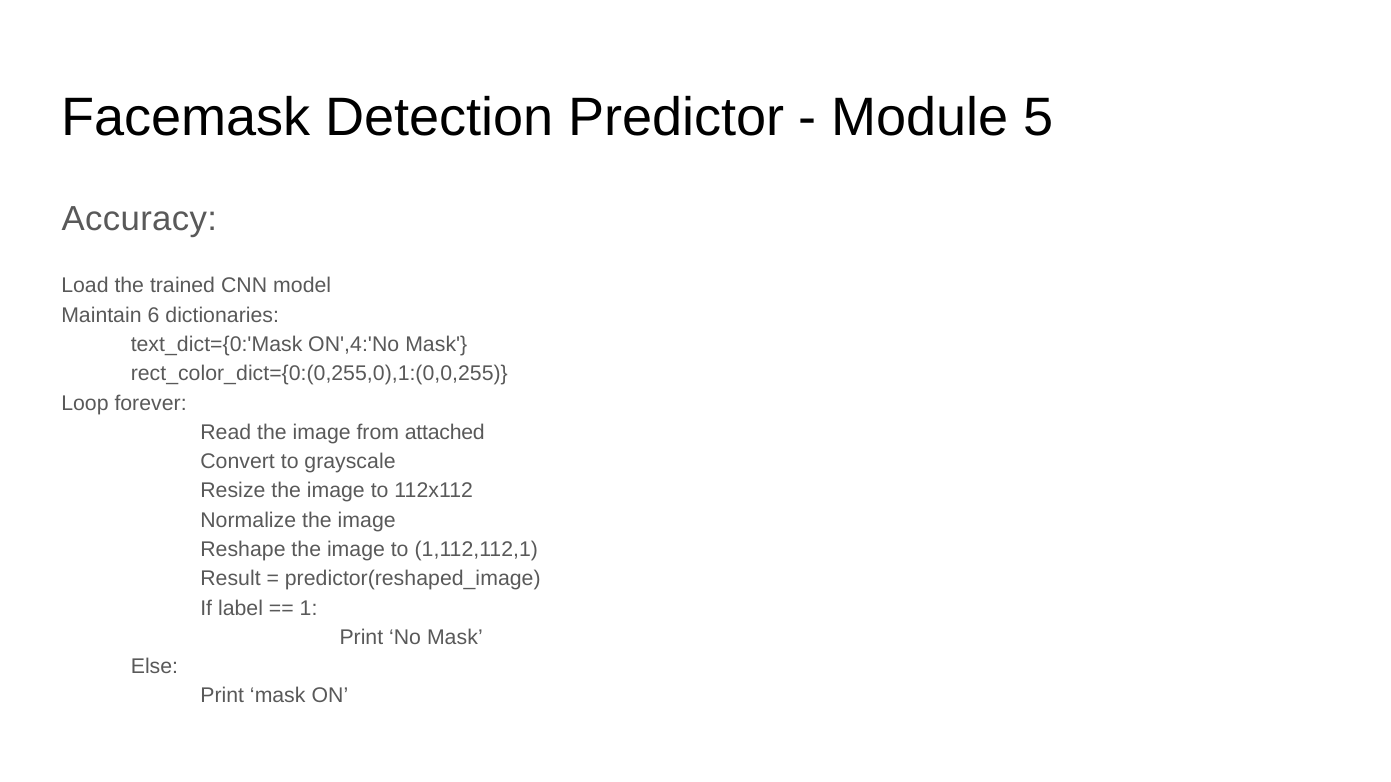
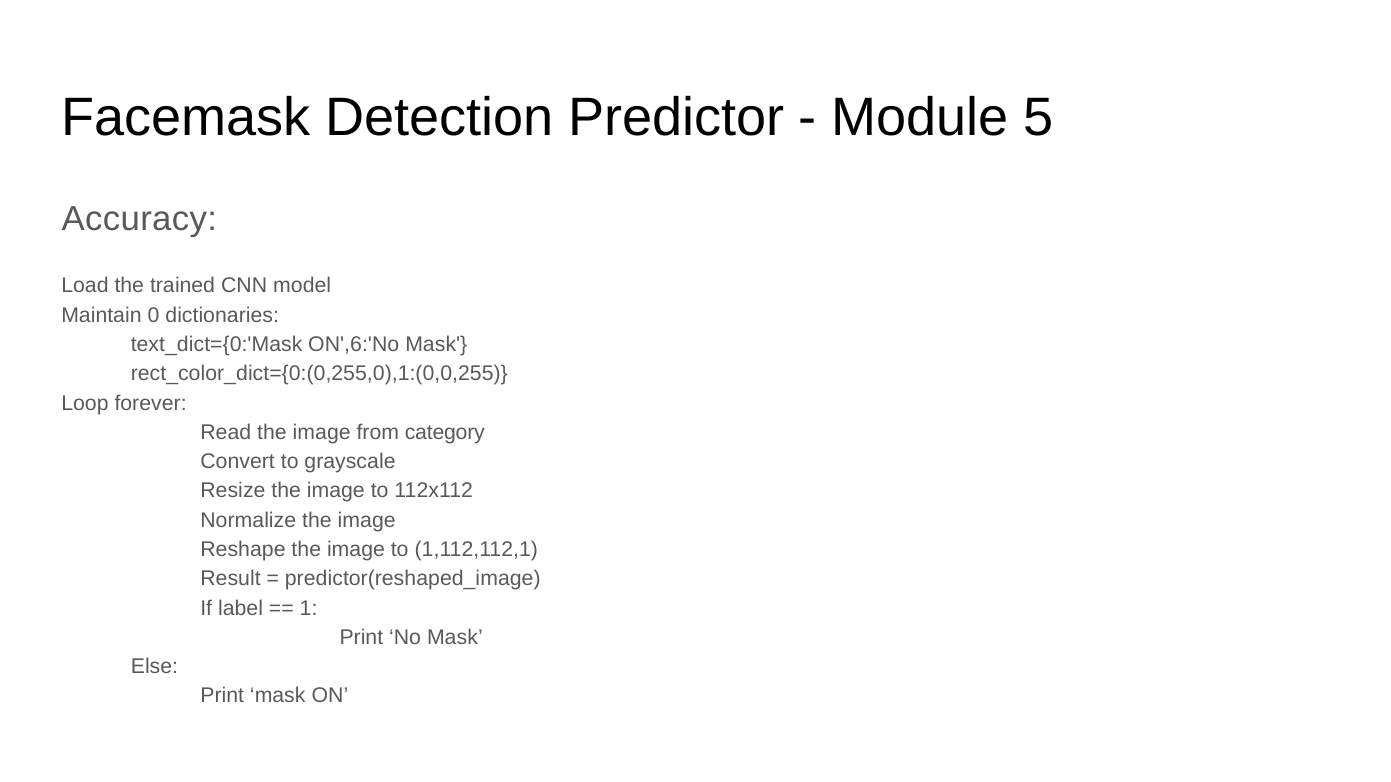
6: 6 -> 0 (154, 315)
ON',4:'No: ON',4:'No -> ON',6:'No (354, 345)
attached: attached -> category (445, 433)
